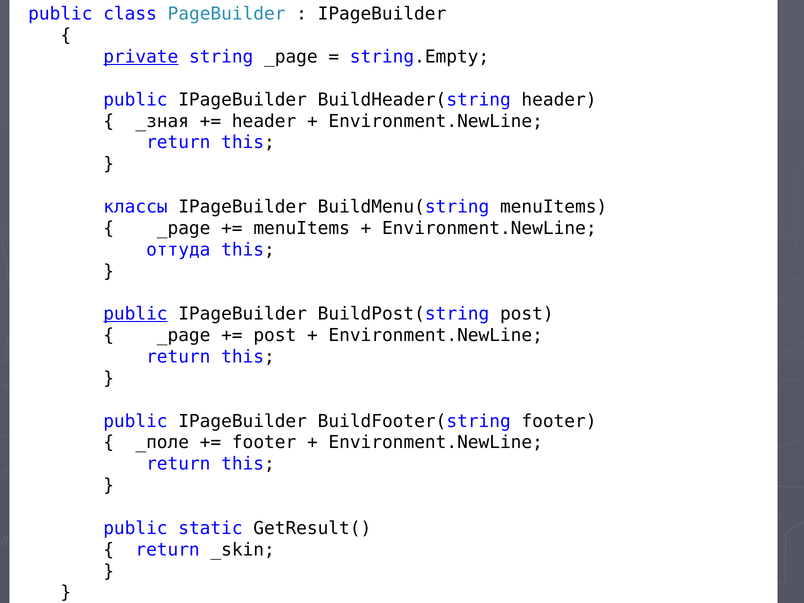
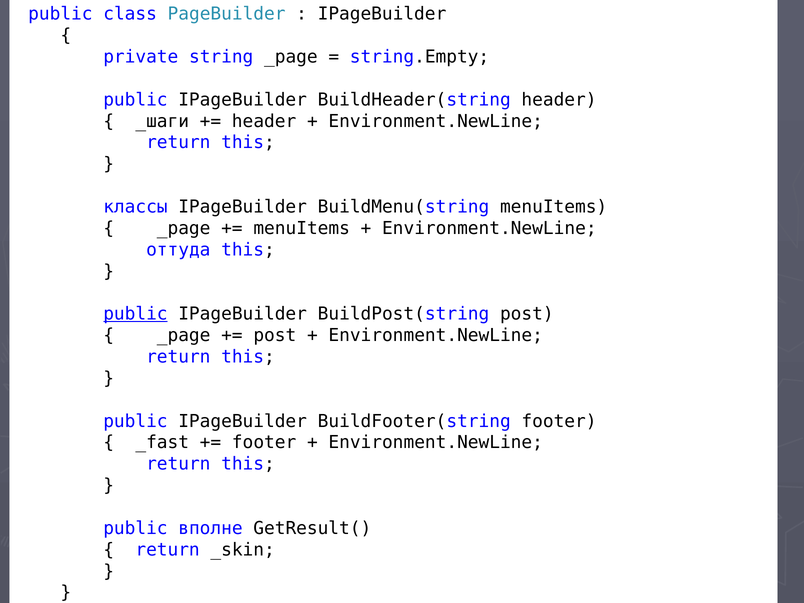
private underline: present -> none (141, 57)
_зная: _зная -> _шаги (162, 121)
_поле: _поле -> _fast (162, 443)
static: static -> вполне (210, 528)
